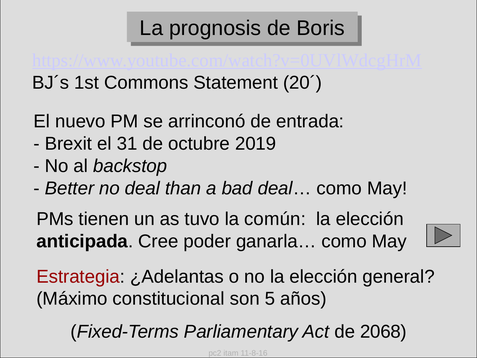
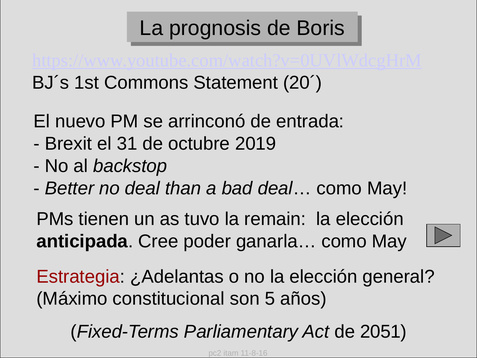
común: común -> remain (275, 219)
2068: 2068 -> 2051 (383, 332)
